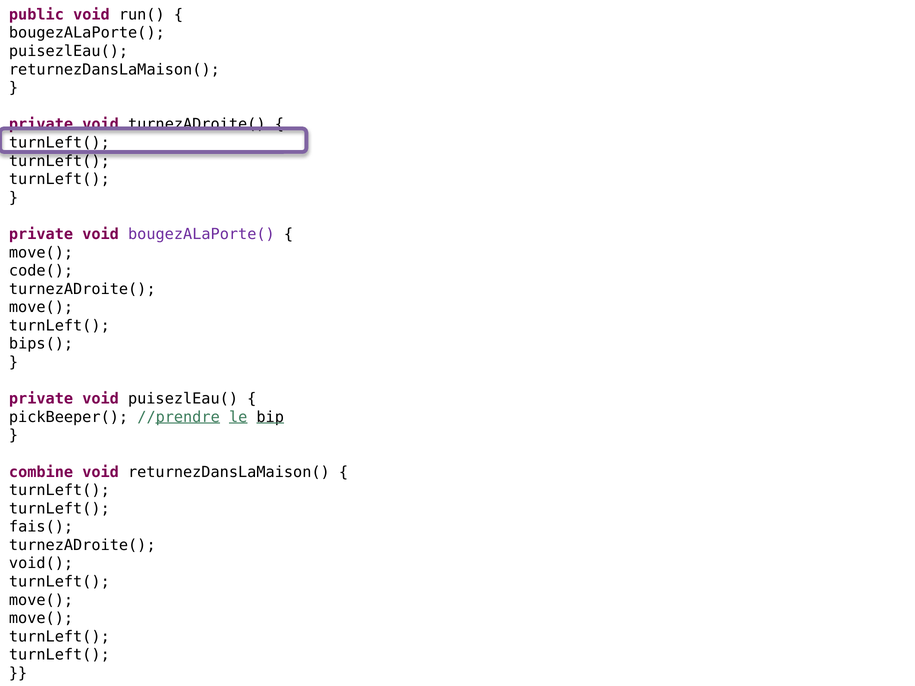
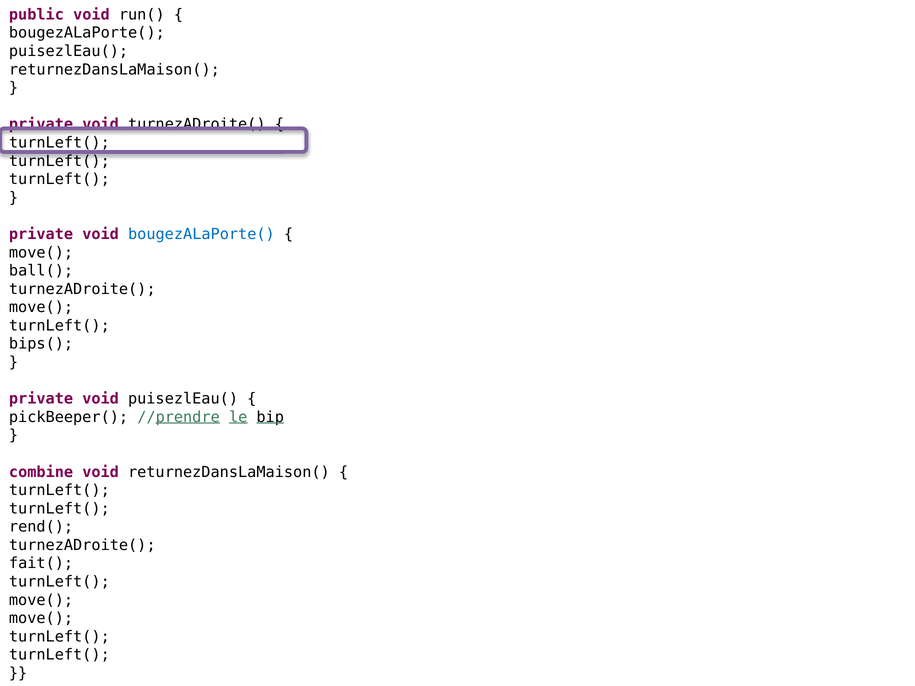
bougezALaPorte( colour: purple -> blue (201, 234)
code(: code( -> ball( (41, 271)
fais(: fais( -> rend( (41, 527)
void(: void( -> fait( (41, 564)
